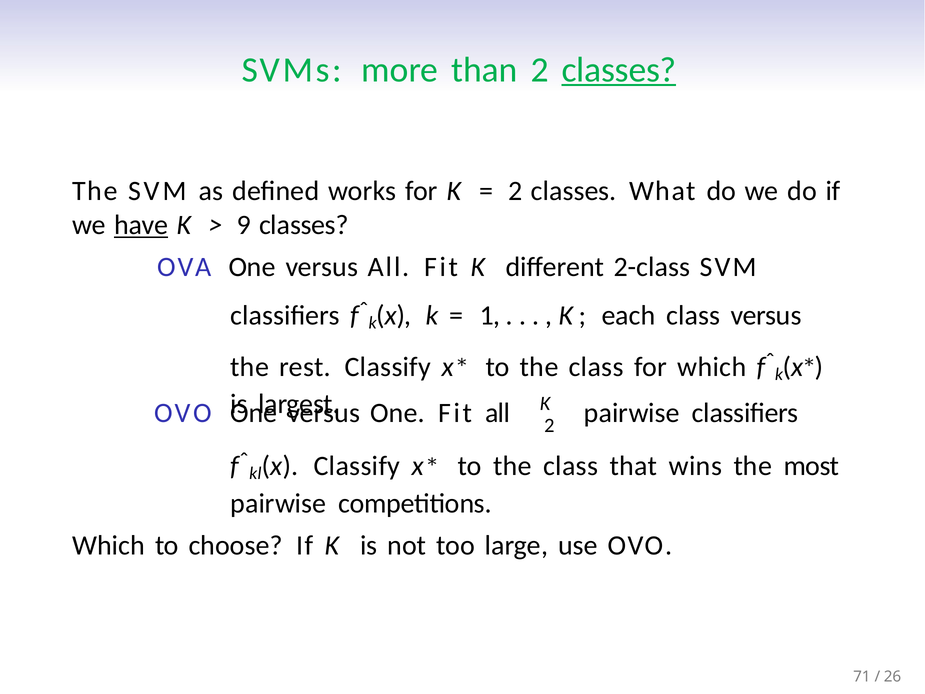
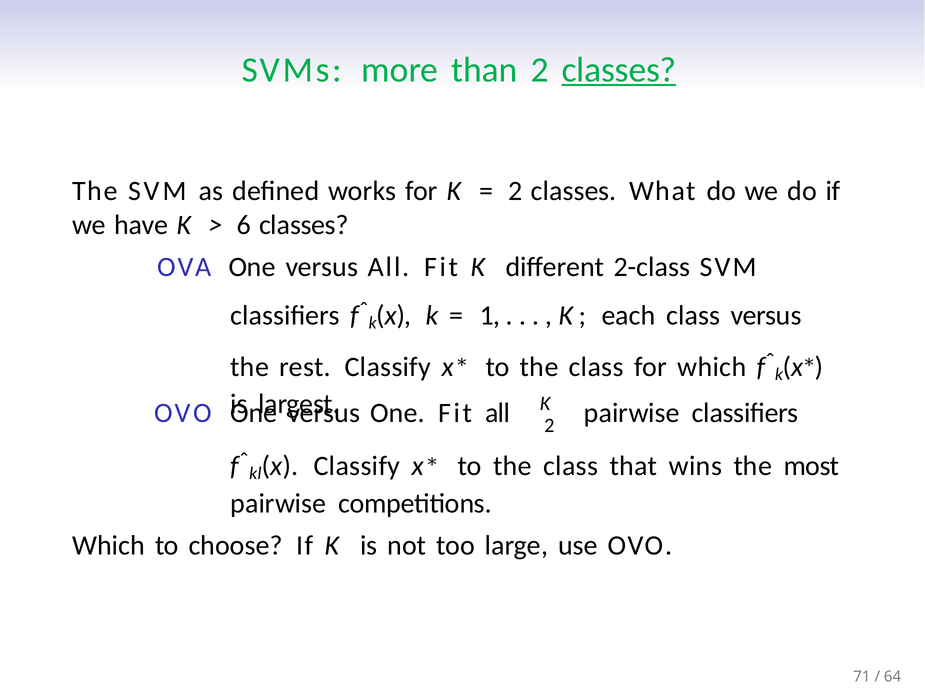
have underline: present -> none (141, 225)
9: 9 -> 6 (244, 225)
26: 26 -> 64 (892, 677)
